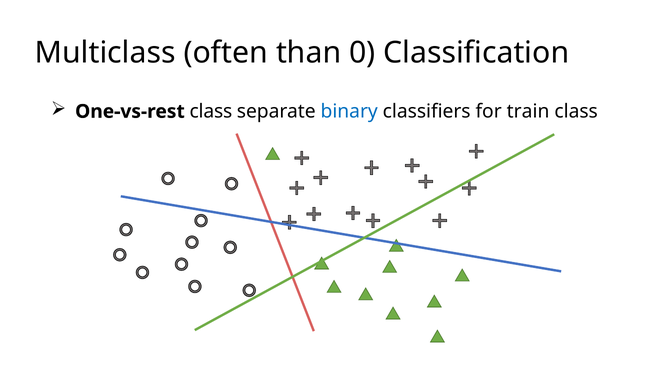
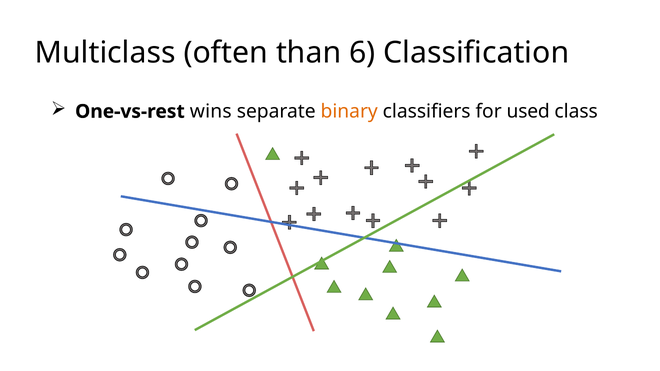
0: 0 -> 6 (362, 53)
One-vs-rest class: class -> wins (211, 112)
binary colour: blue -> orange (349, 112)
train: train -> used (528, 112)
